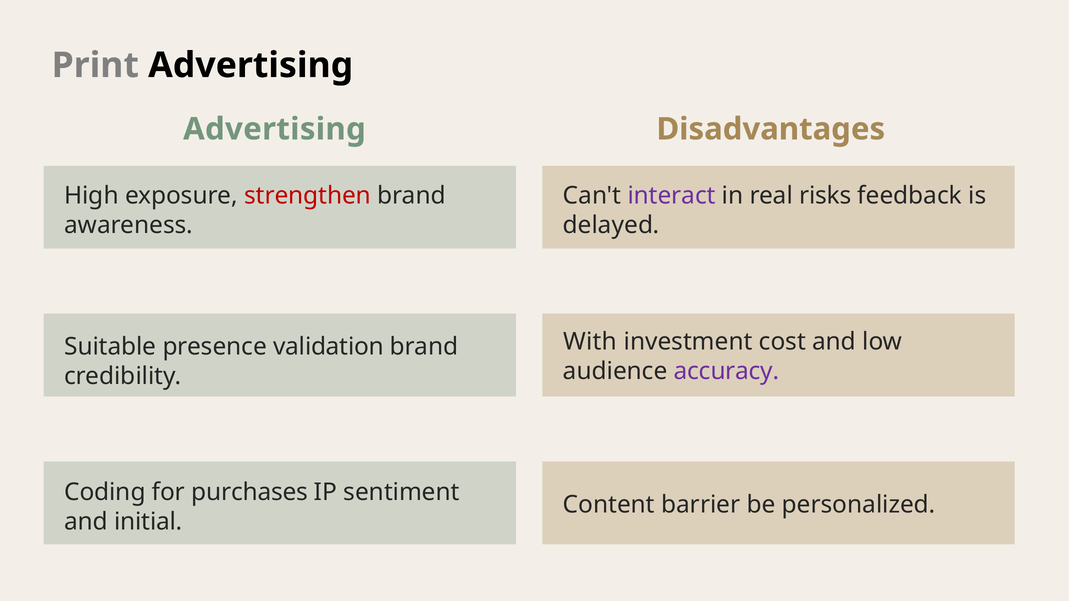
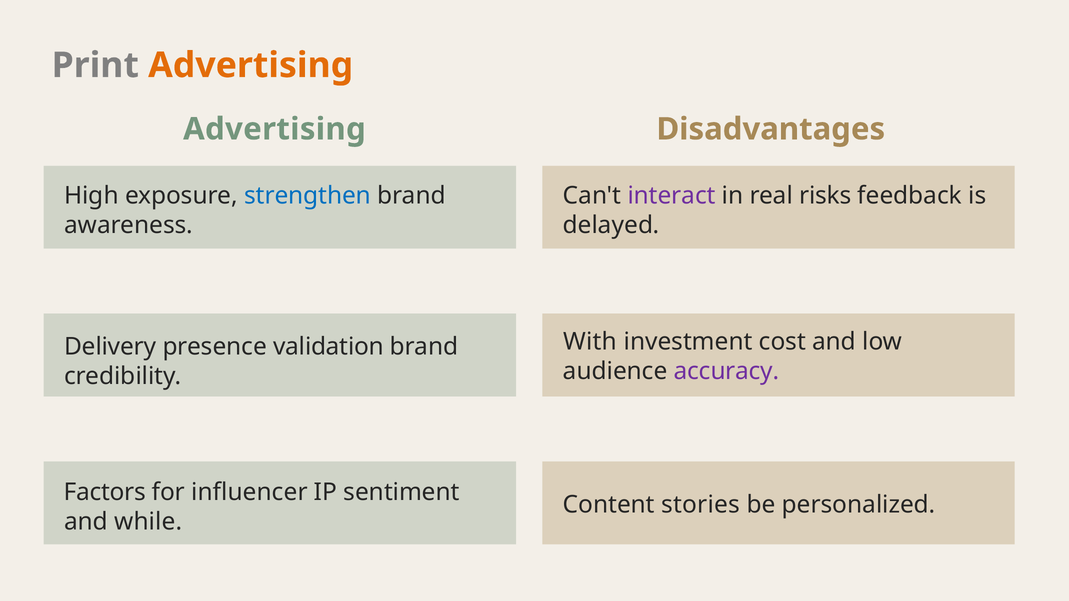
Advertising colour: black -> orange (251, 65)
strengthen colour: red -> blue (308, 196)
Suitable: Suitable -> Delivery (110, 347)
Coding: Coding -> Factors (105, 493)
purchases: purchases -> influencer (250, 493)
barrier: barrier -> stories (701, 505)
initial: initial -> while (148, 522)
